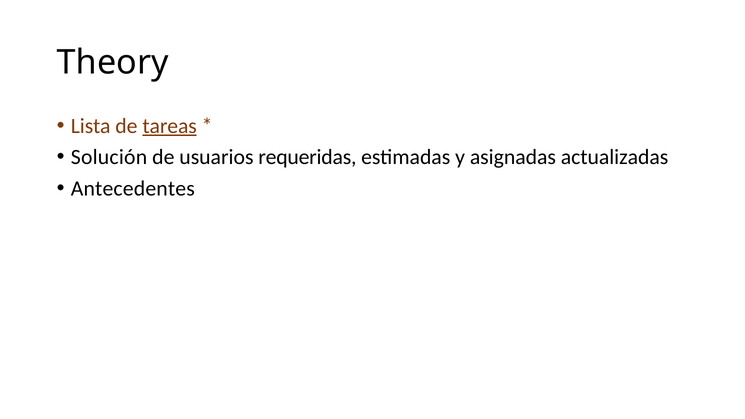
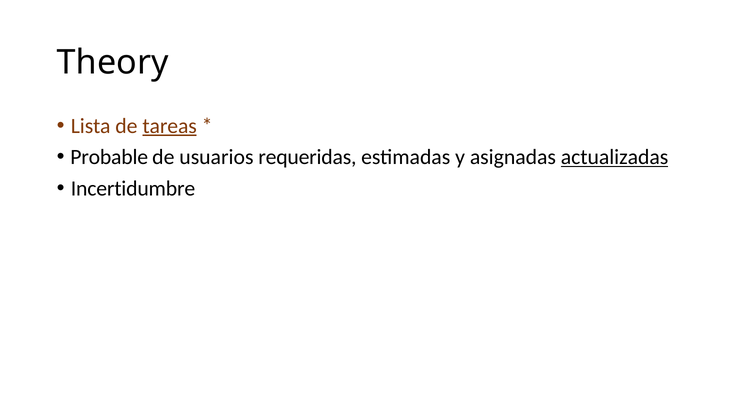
Solución: Solución -> Probable (109, 157)
actualizadas underline: none -> present (615, 157)
Antecedentes: Antecedentes -> Incertidumbre (133, 188)
